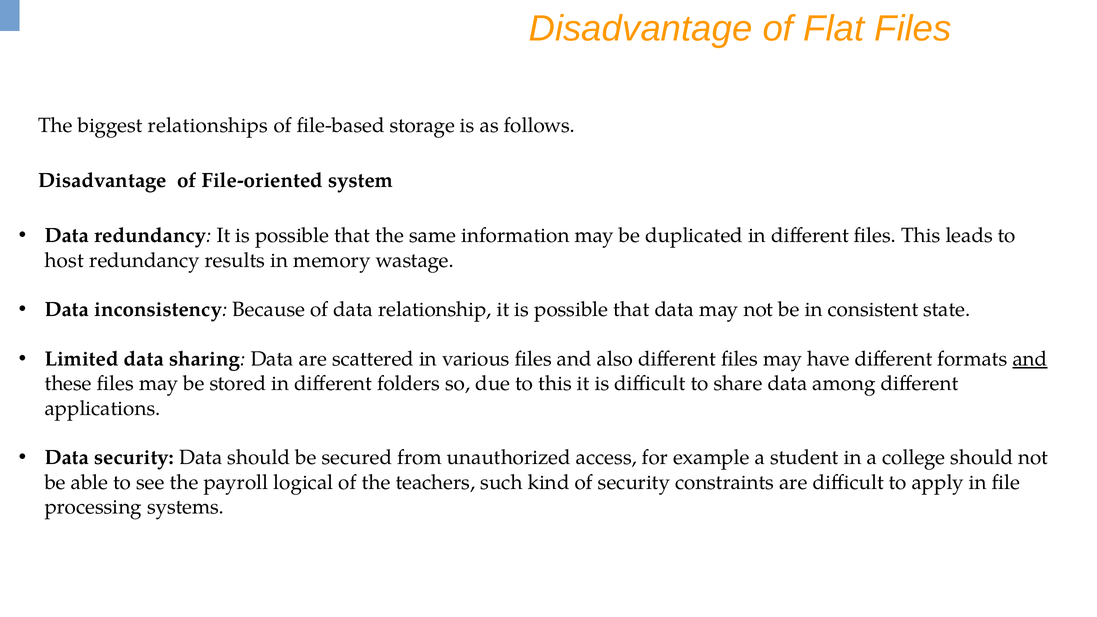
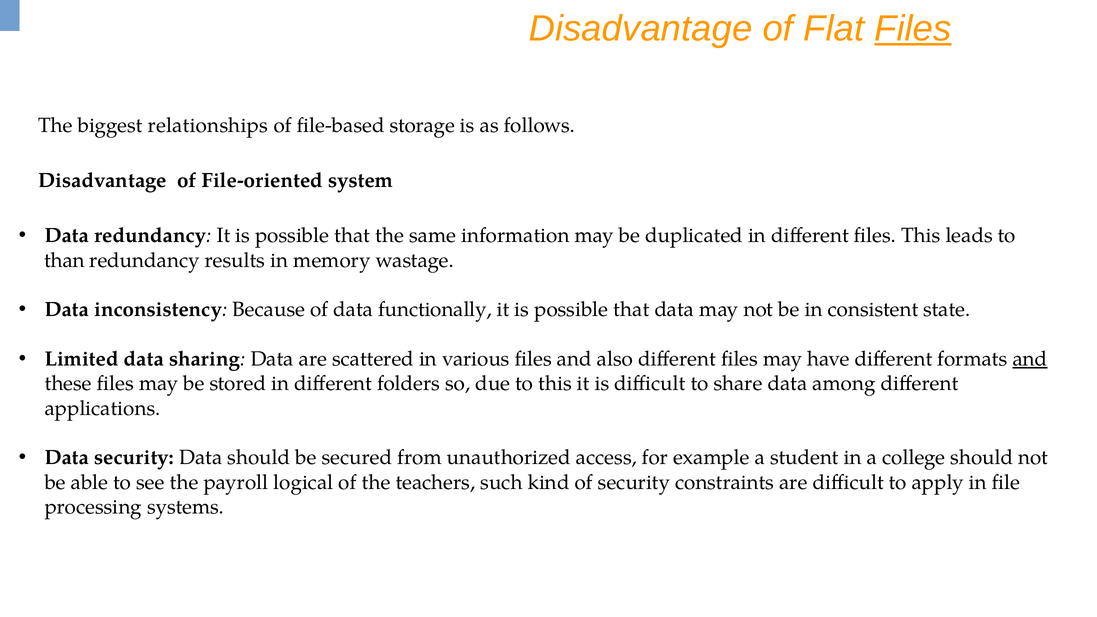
Files underline: none -> present (913, 29)
host: host -> than (65, 260)
relationship: relationship -> functionally (435, 310)
